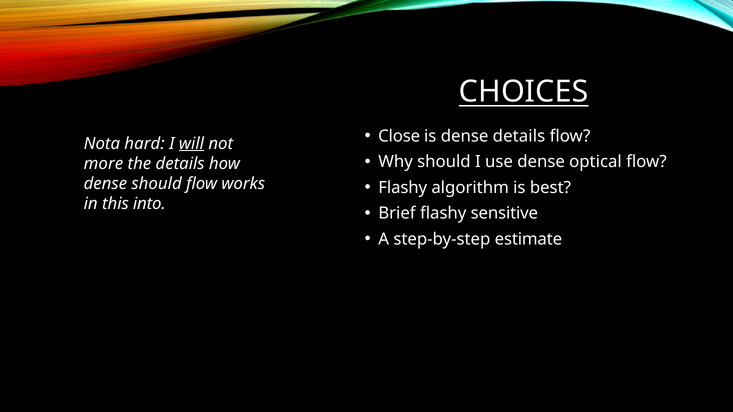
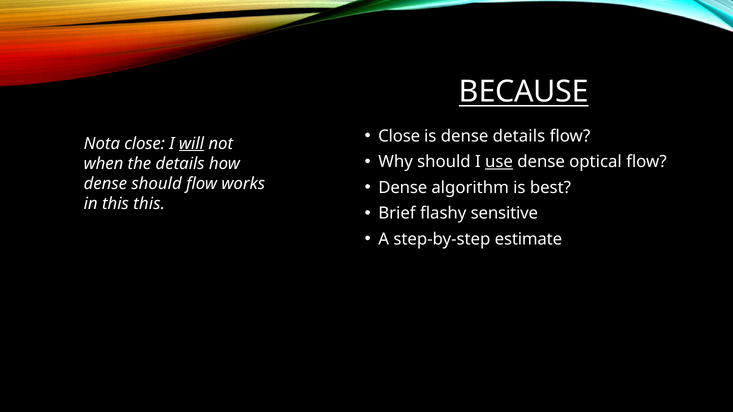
CHOICES: CHOICES -> BECAUSE (524, 92)
Nota hard: hard -> close (145, 144)
use underline: none -> present (499, 162)
more: more -> when (104, 164)
Flashy: Flashy -> Dense (403, 188)
this into: into -> this (149, 204)
